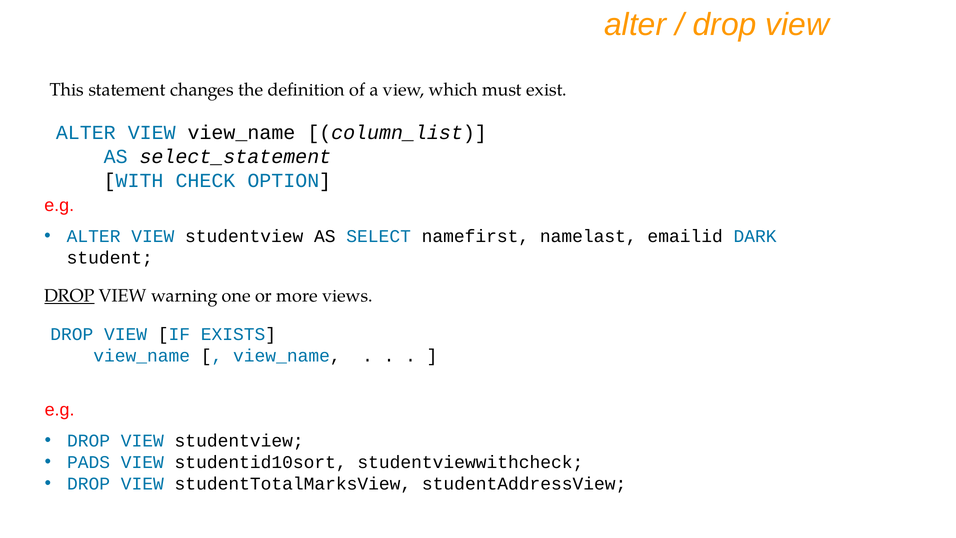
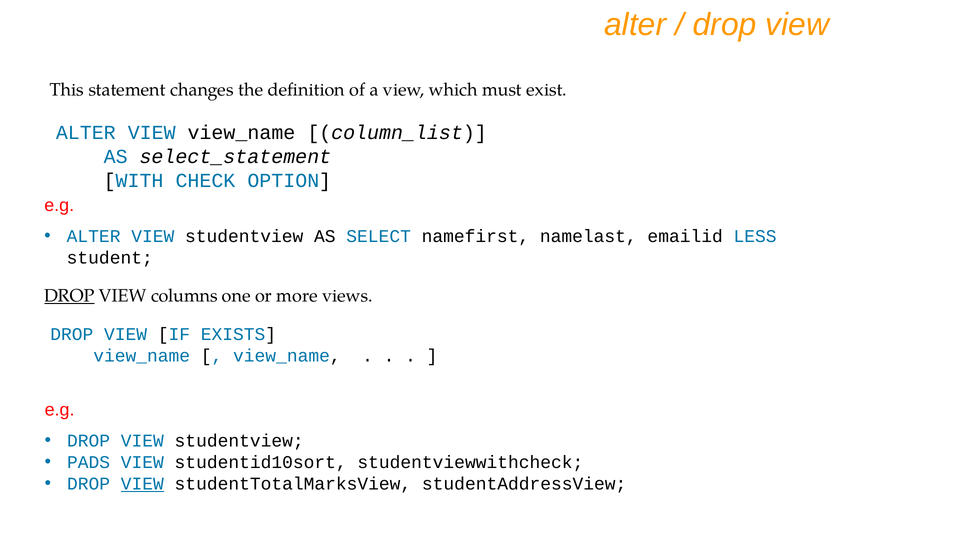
DARK: DARK -> LESS (755, 236)
warning: warning -> columns (184, 296)
VIEW underline: none -> present (142, 484)
